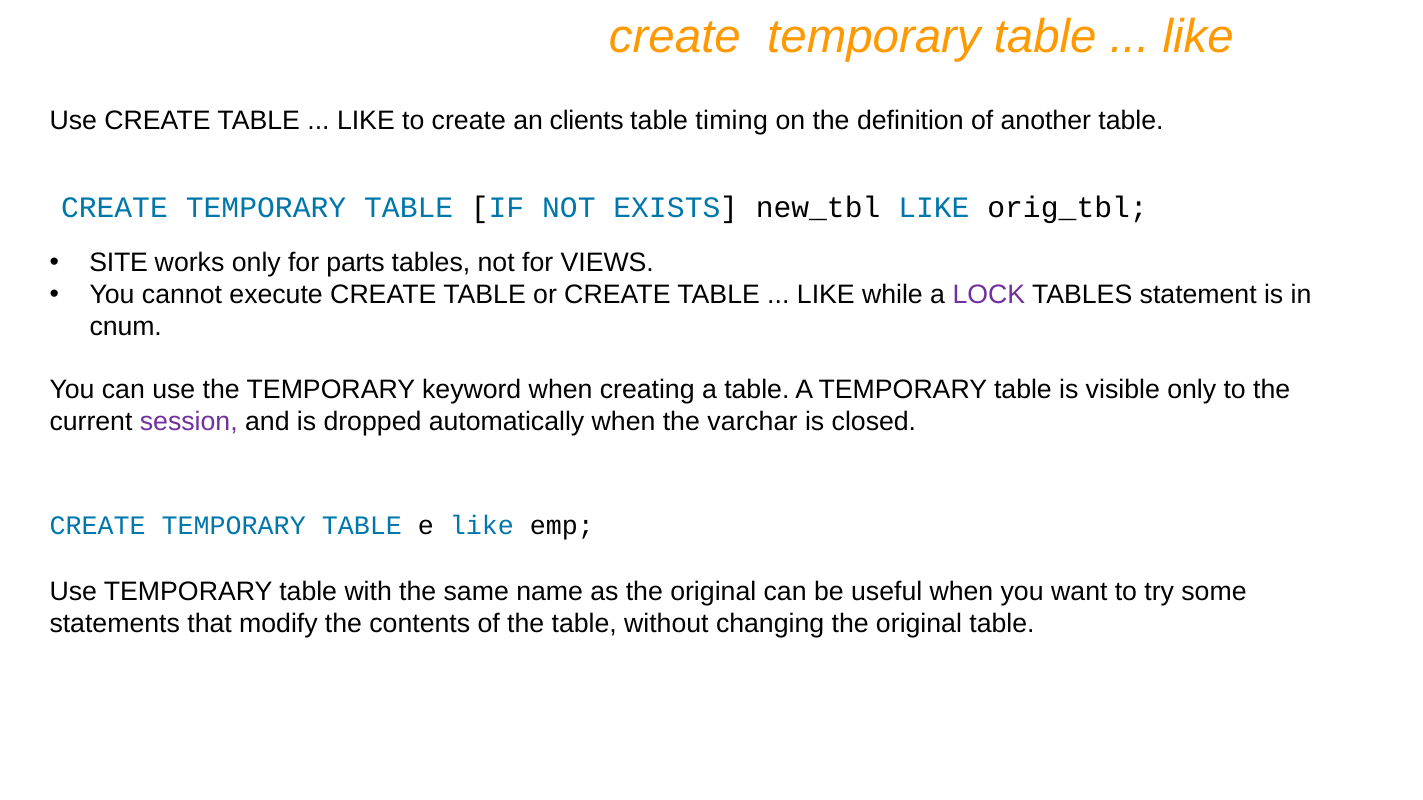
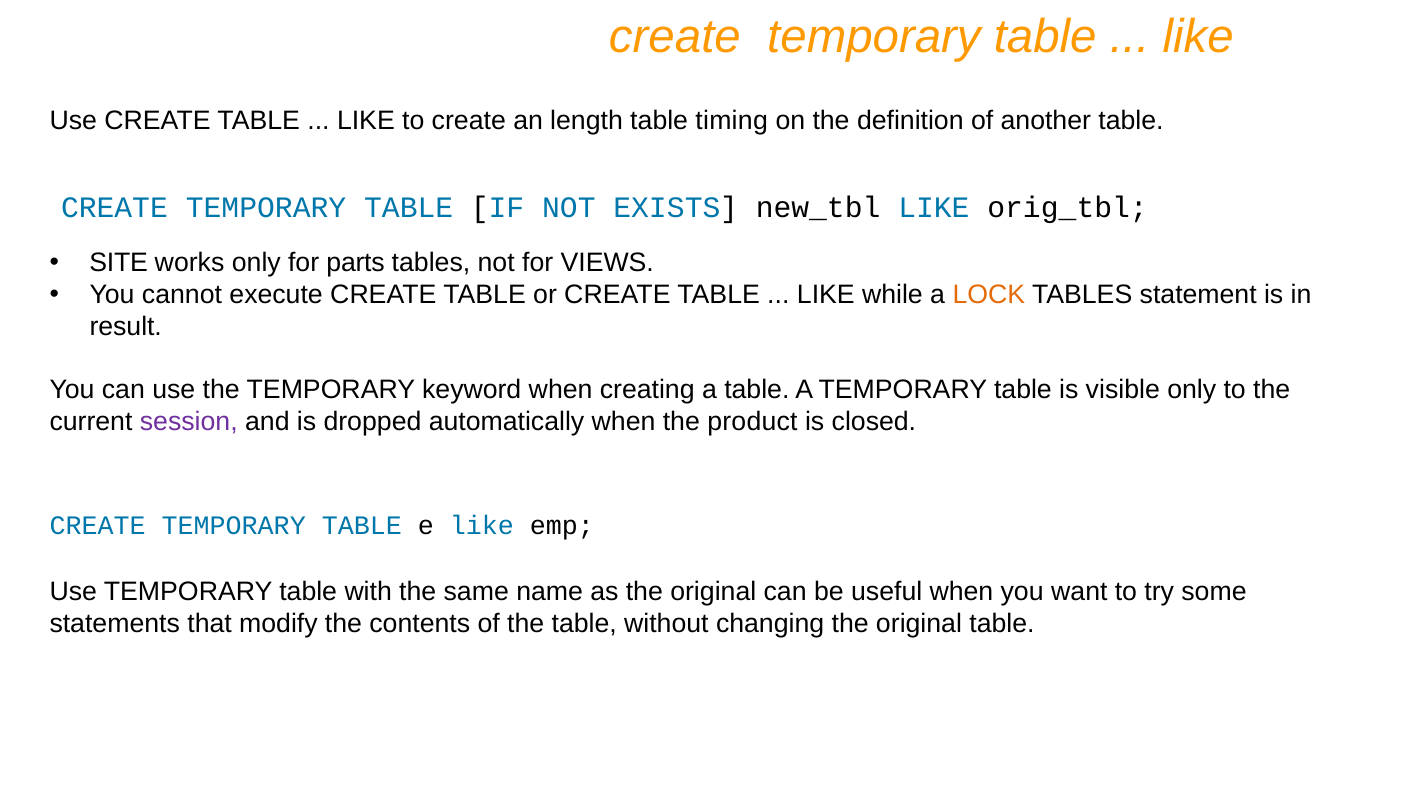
clients: clients -> length (587, 121)
LOCK colour: purple -> orange (989, 295)
cnum: cnum -> result (126, 327)
varchar: varchar -> product (752, 422)
